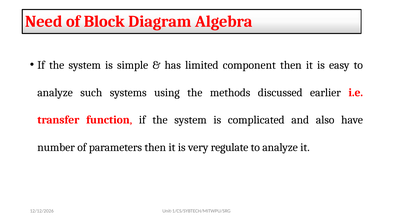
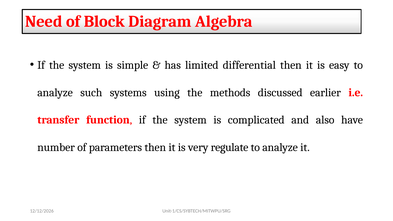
component: component -> differential (249, 65)
